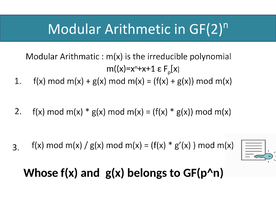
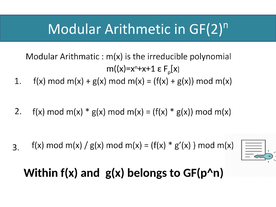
Whose: Whose -> Within (41, 173)
